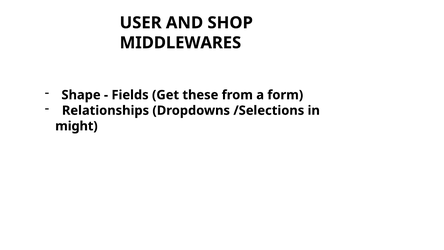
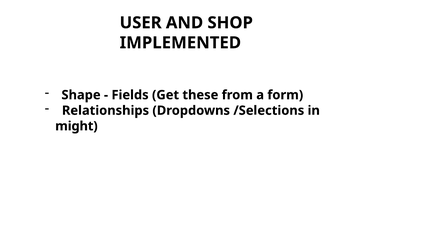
MIDDLEWARES: MIDDLEWARES -> IMPLEMENTED (180, 43)
